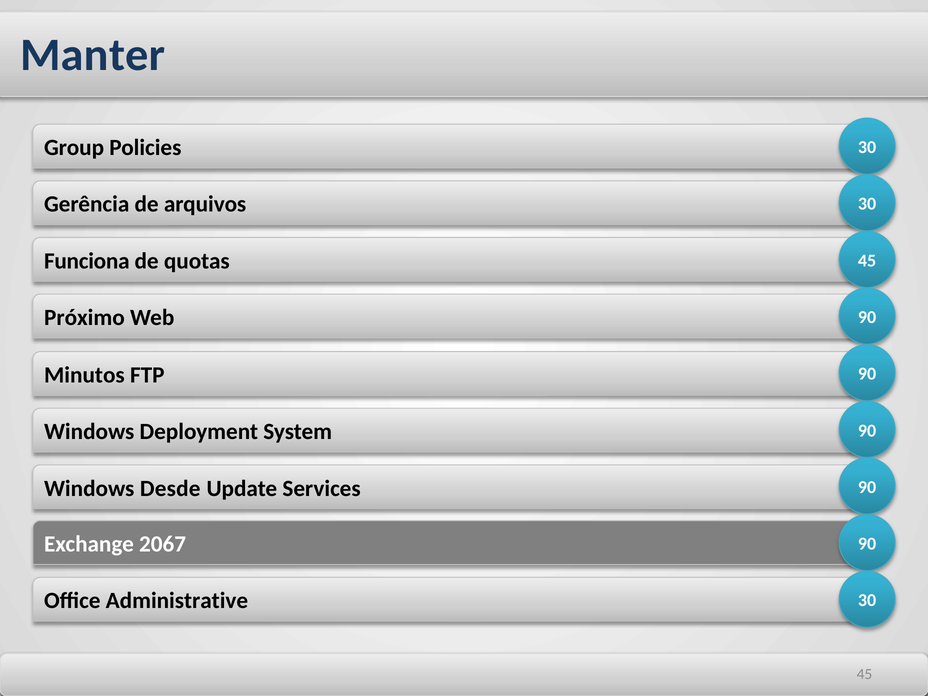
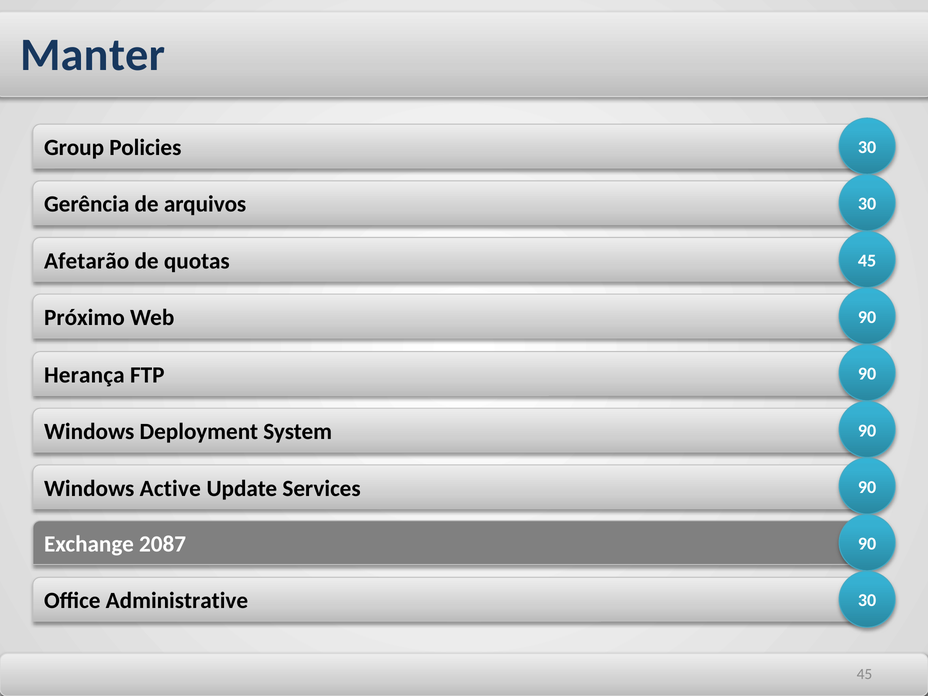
Funciona: Funciona -> Afetarão (87, 261)
Minutos: Minutos -> Herança (84, 375)
Desde: Desde -> Active (170, 488)
2067: 2067 -> 2087 (163, 544)
